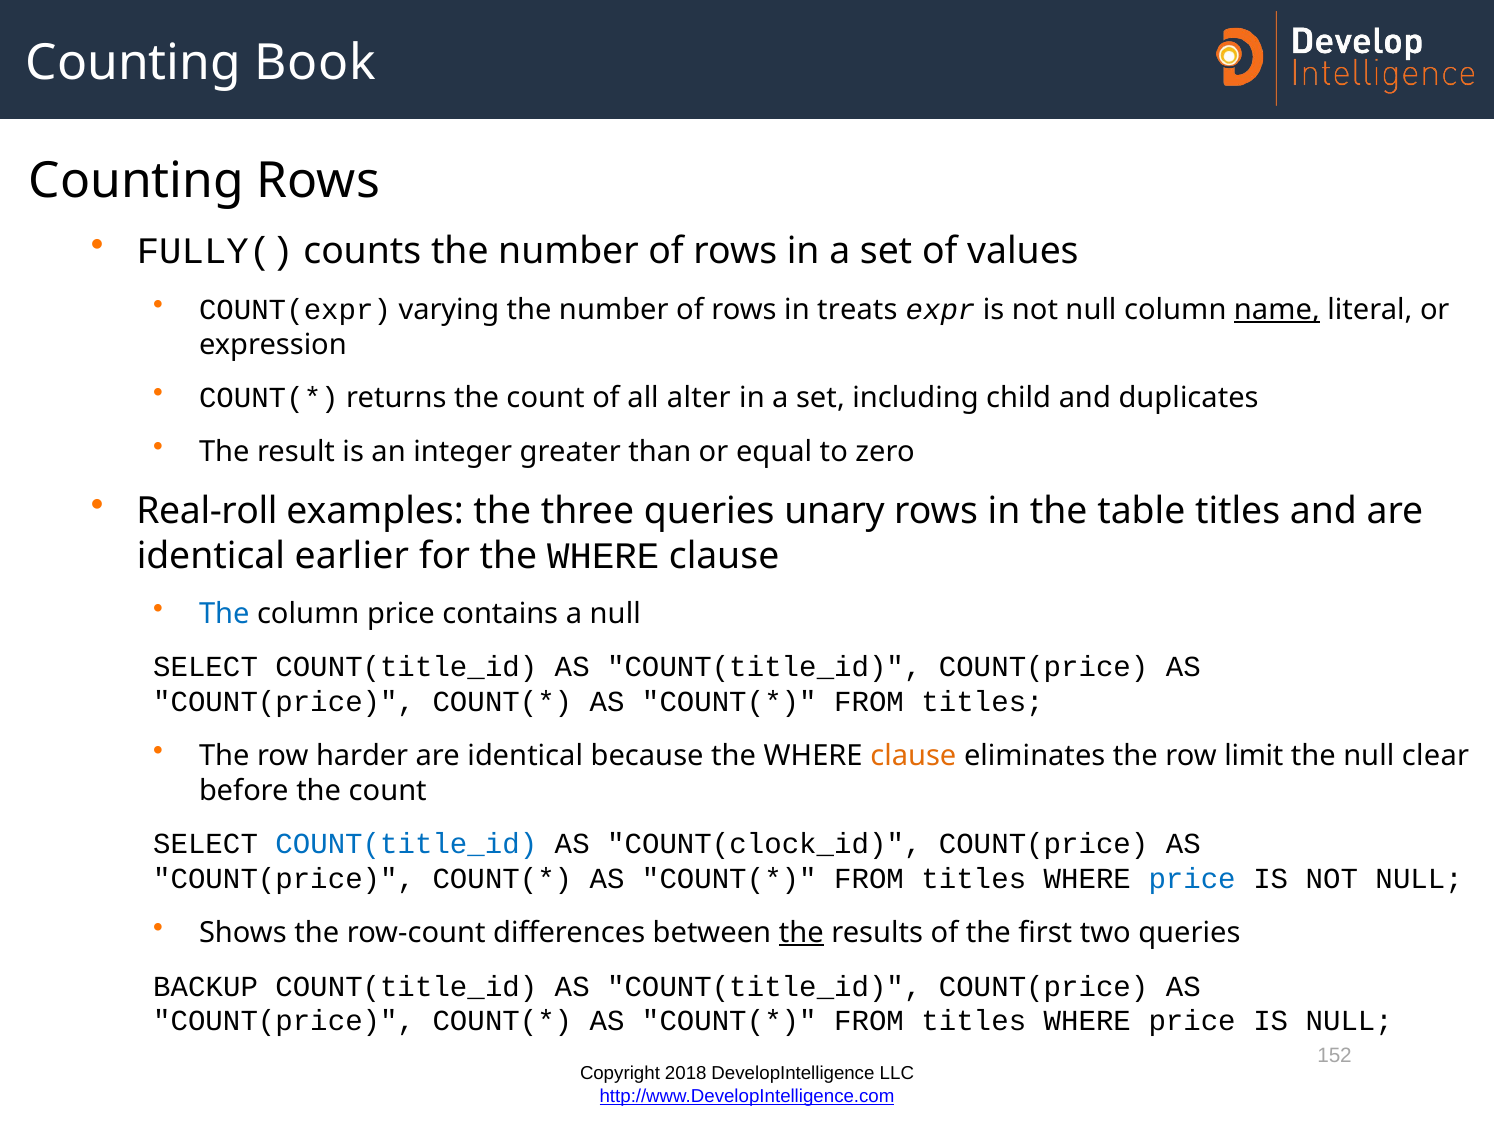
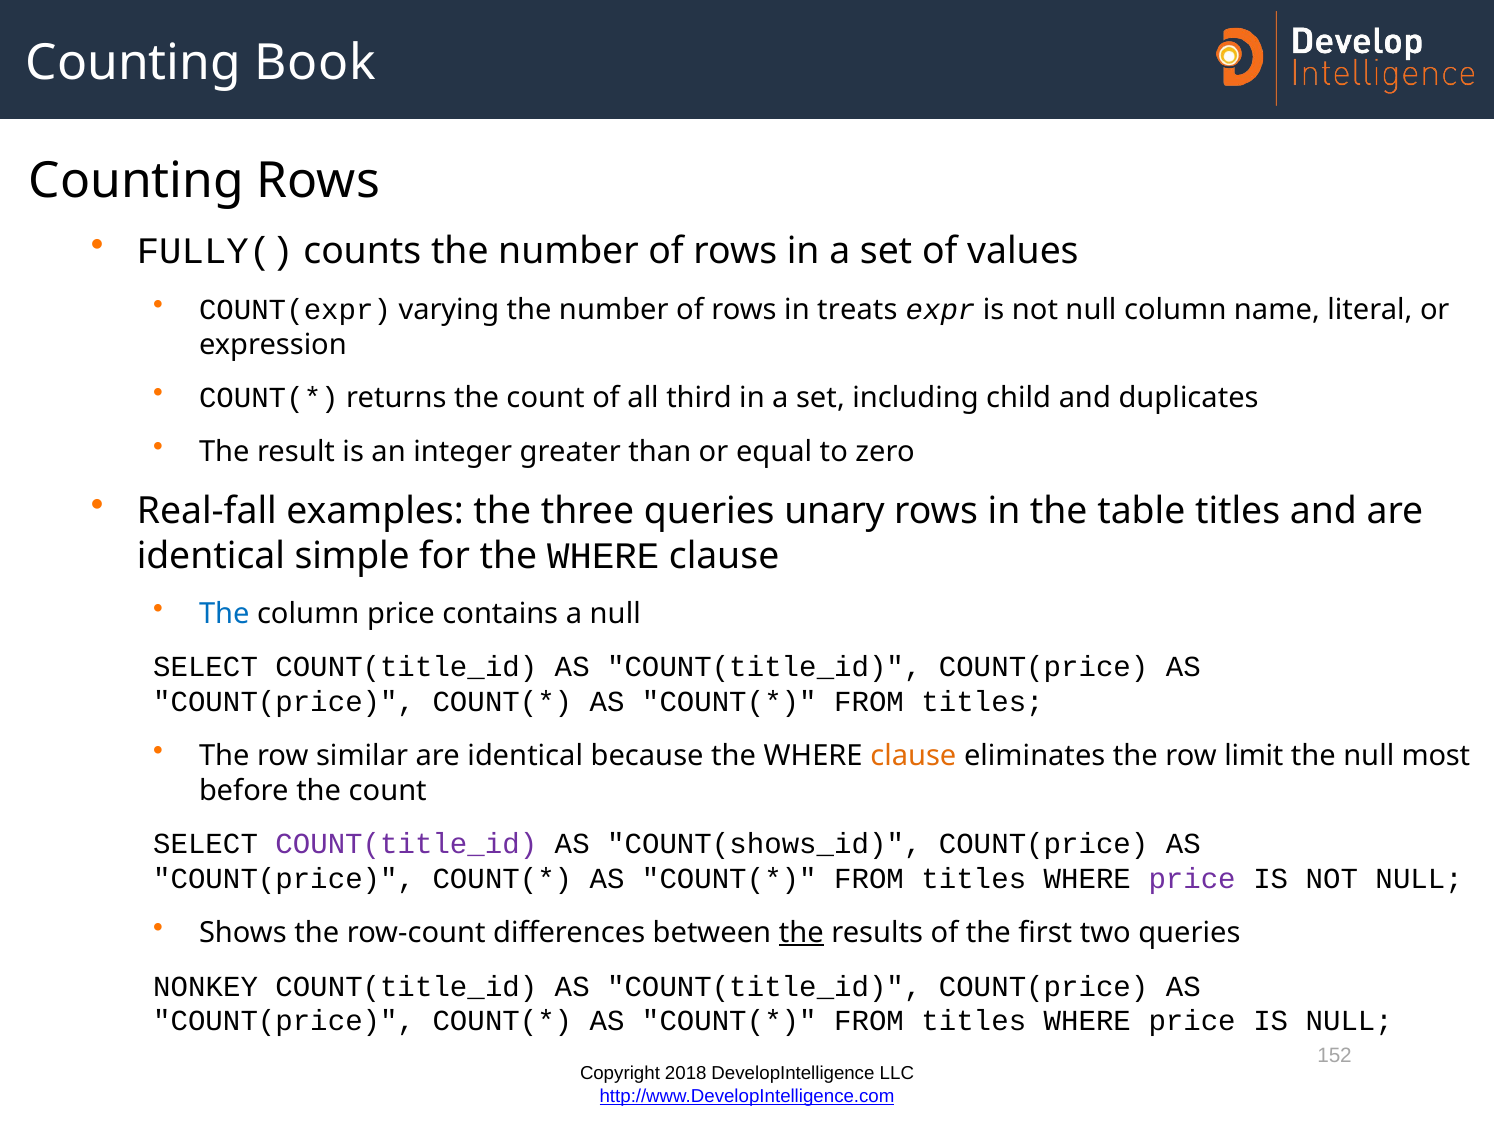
name underline: present -> none (1277, 310)
alter: alter -> third (699, 398)
Real-roll: Real-roll -> Real-fall (207, 511)
earlier: earlier -> simple (352, 556)
harder: harder -> similar (362, 756)
clear: clear -> most (1436, 756)
COUNT(title_id colour: blue -> purple (406, 844)
COUNT(clock_id: COUNT(clock_id -> COUNT(shows_id (764, 844)
price colour: blue -> purple (1192, 879)
BACKUP: BACKUP -> NONKEY (206, 986)
